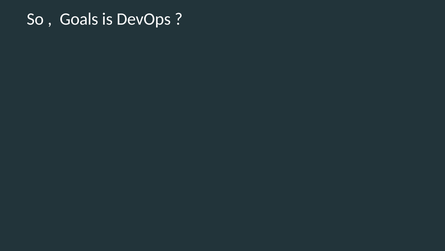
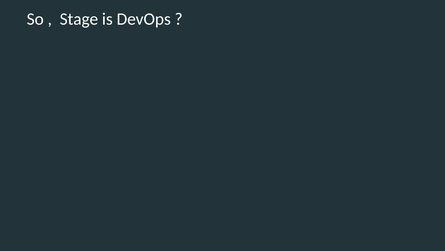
Goals: Goals -> Stage (79, 19)
